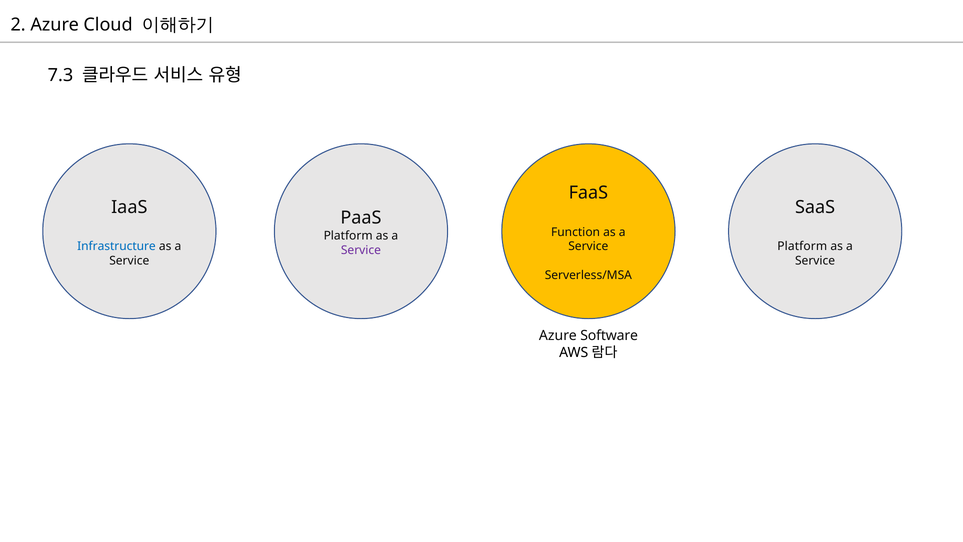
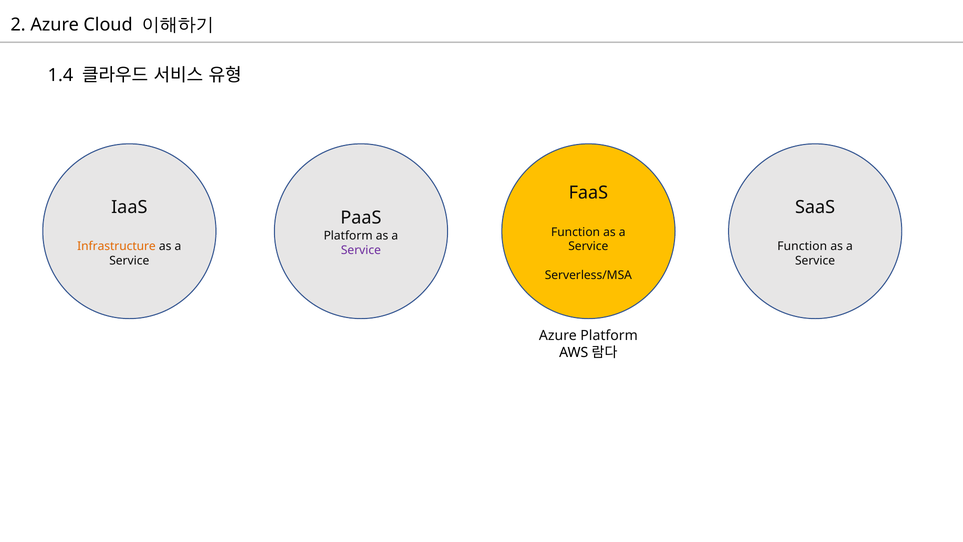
7.3: 7.3 -> 1.4 (60, 75)
Infrastructure colour: blue -> orange (116, 246)
Platform: Platform -> Function (802, 246)
Azure Software: Software -> Platform (609, 335)
